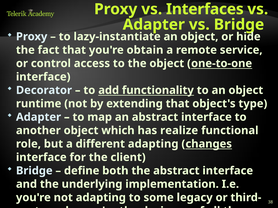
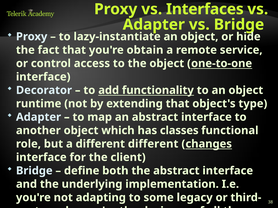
realize: realize -> classes (179, 131)
different adapting: adapting -> different (153, 144)
